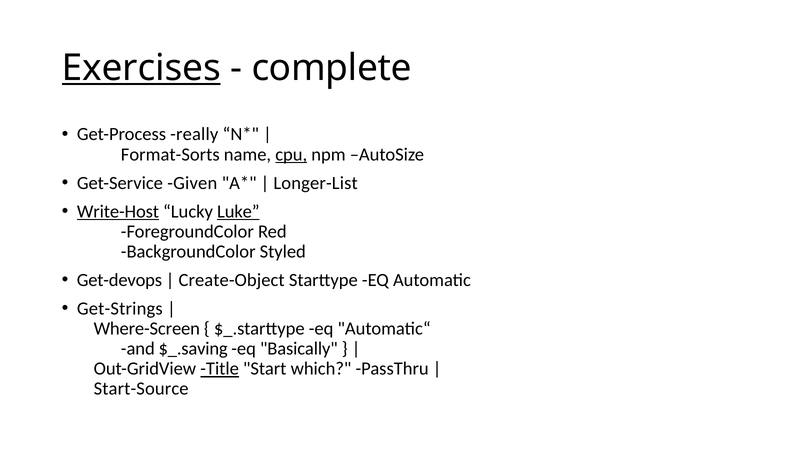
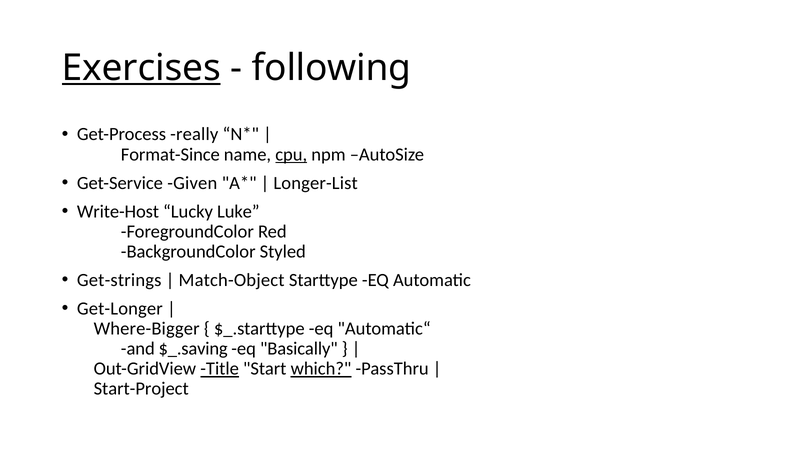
complete: complete -> following (331, 68)
Format-Sorts: Format-Sorts -> Format-Since (170, 154)
Write-Host underline: present -> none (118, 211)
Luke underline: present -> none (238, 211)
Get-devops: Get-devops -> Get-strings (119, 280)
Create-Object: Create-Object -> Match-Object (232, 280)
Get-Strings: Get-Strings -> Get-Longer (120, 308)
Where-Screen: Where-Screen -> Where-Bigger (147, 328)
which underline: none -> present (321, 368)
Start-Source: Start-Source -> Start-Project (141, 388)
